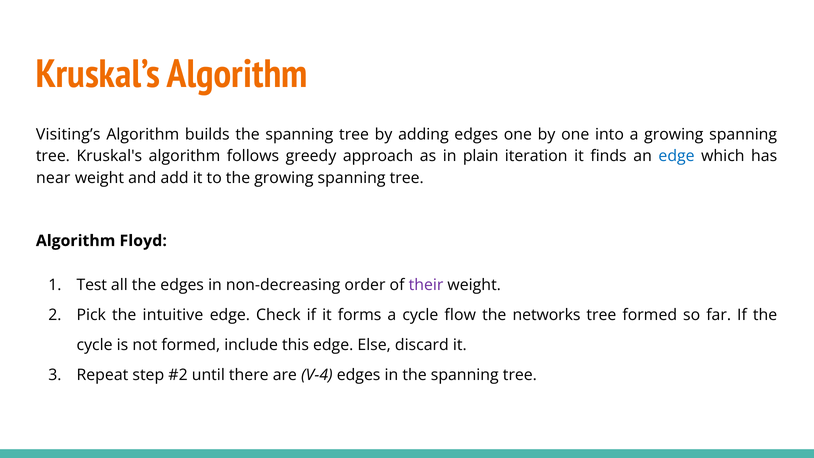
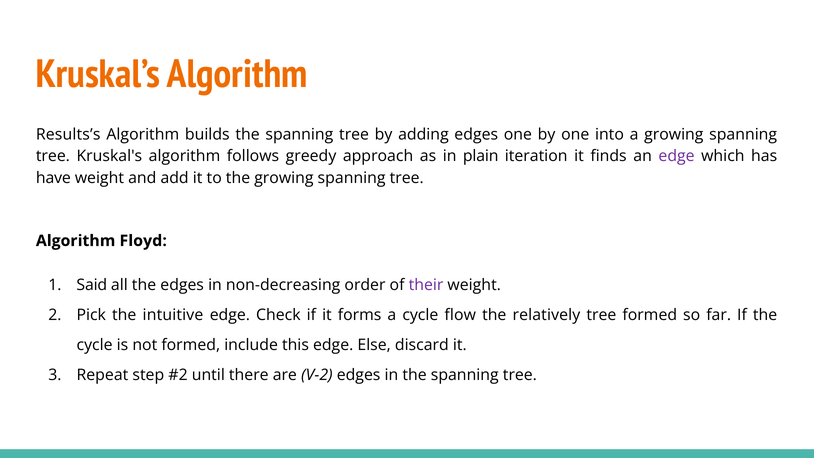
Visiting’s: Visiting’s -> Results’s (68, 134)
edge colour: blue -> purple (677, 156)
near: near -> have (53, 178)
Test: Test -> Said (92, 285)
networks: networks -> relatively (546, 315)
V-4: V-4 -> V-2 (317, 375)
